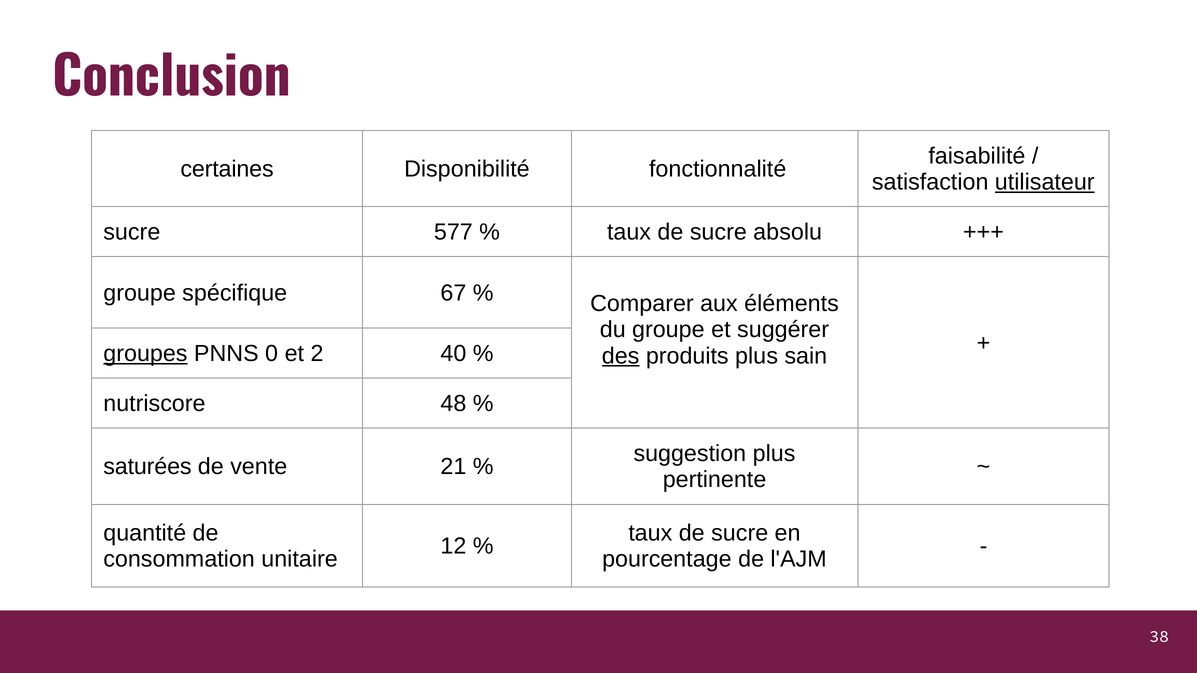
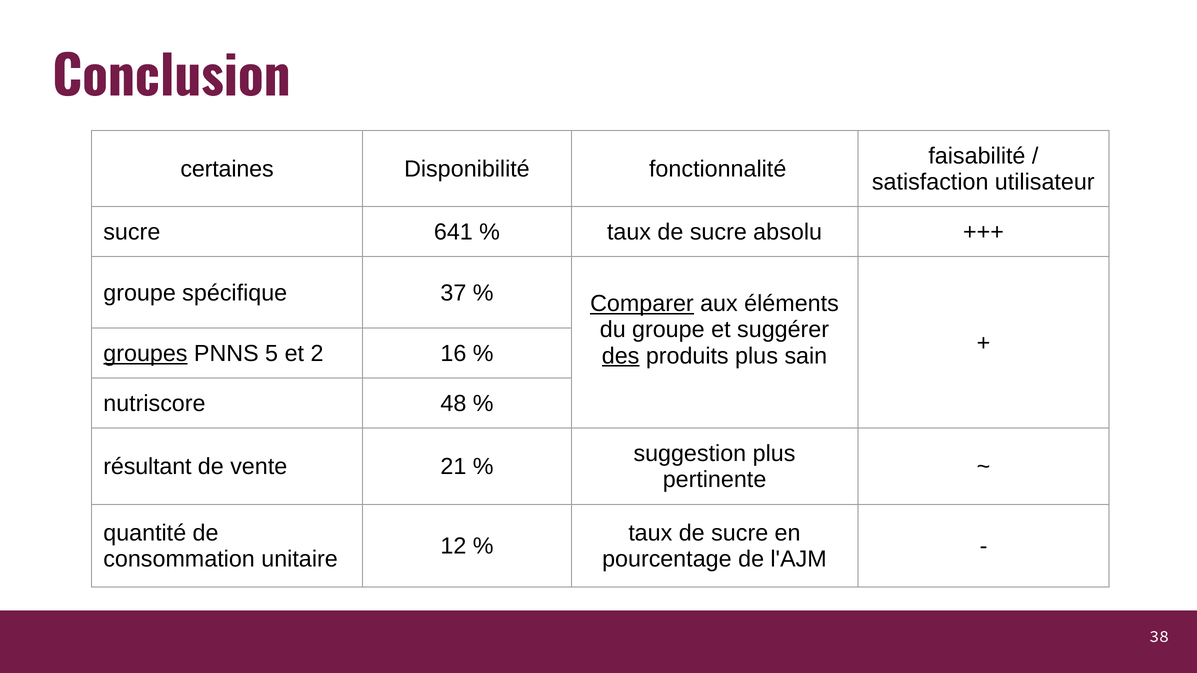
utilisateur underline: present -> none (1045, 182)
577: 577 -> 641 (453, 232)
67: 67 -> 37 (453, 293)
Comparer underline: none -> present (642, 304)
0: 0 -> 5 (272, 354)
40: 40 -> 16 (453, 354)
saturées: saturées -> résultant (147, 467)
